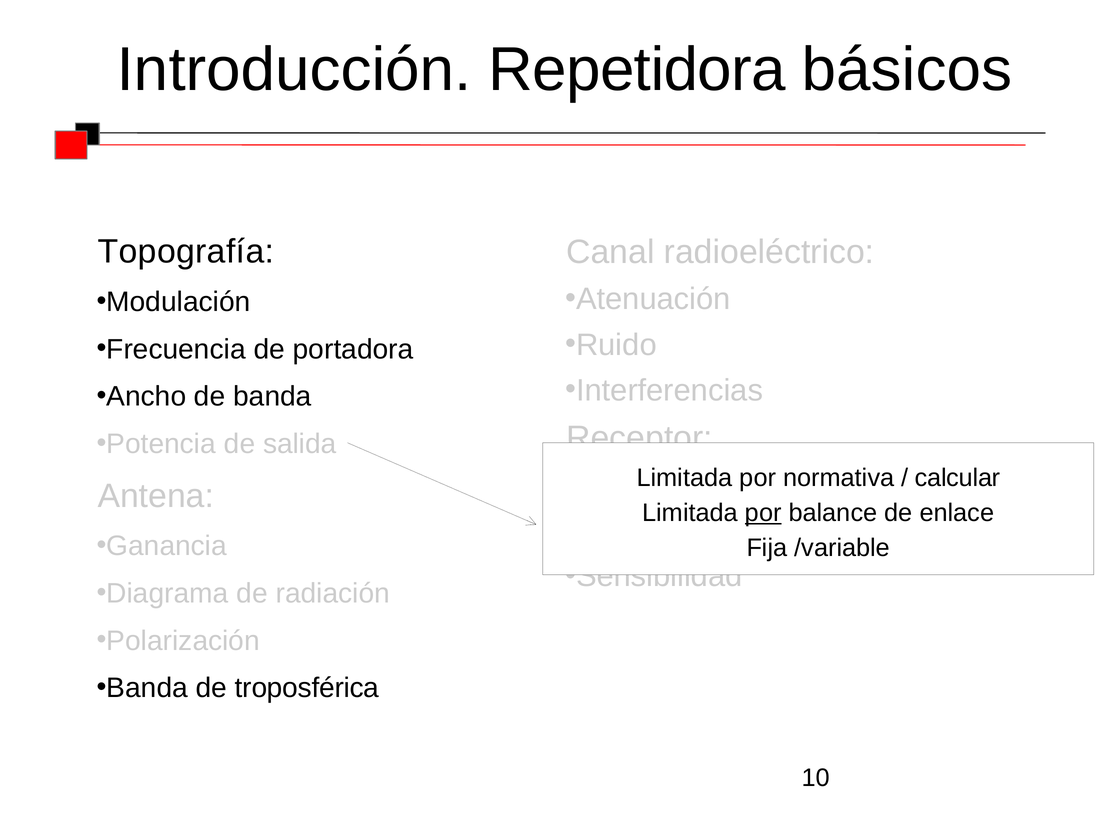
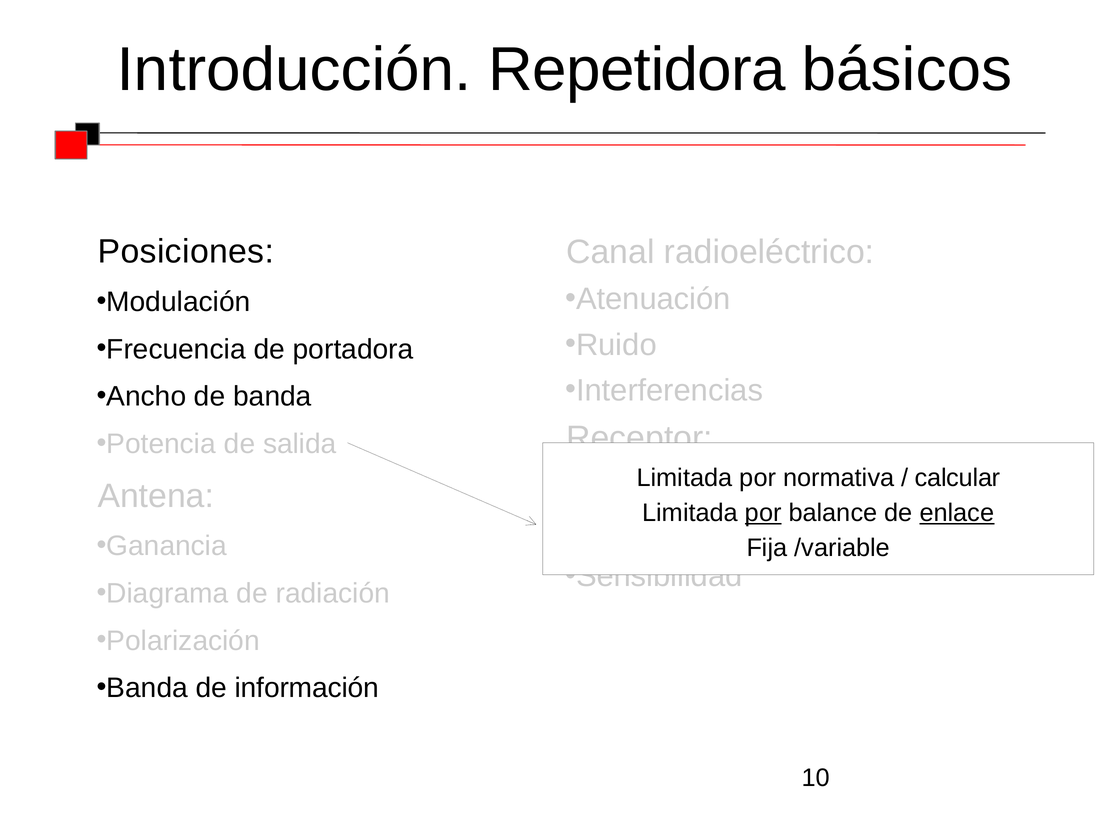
Topografía: Topografía -> Posiciones (186, 252)
enlace underline: none -> present (957, 513)
troposférica: troposférica -> información (307, 688)
